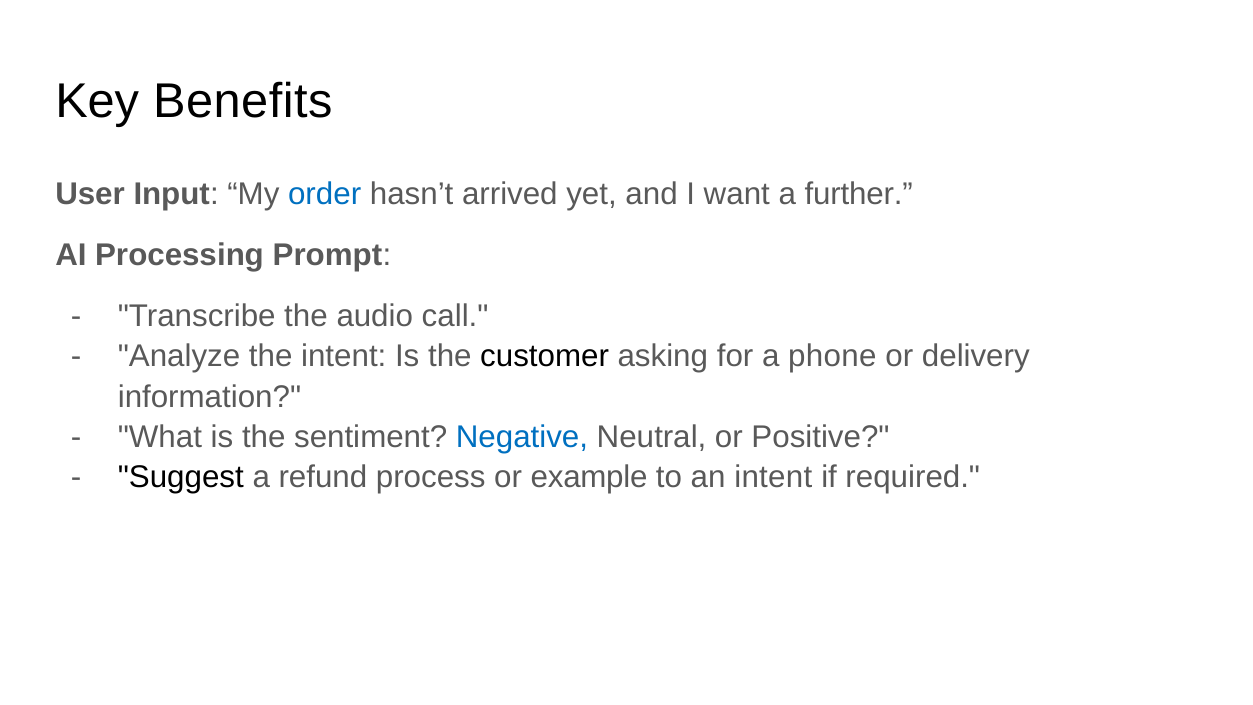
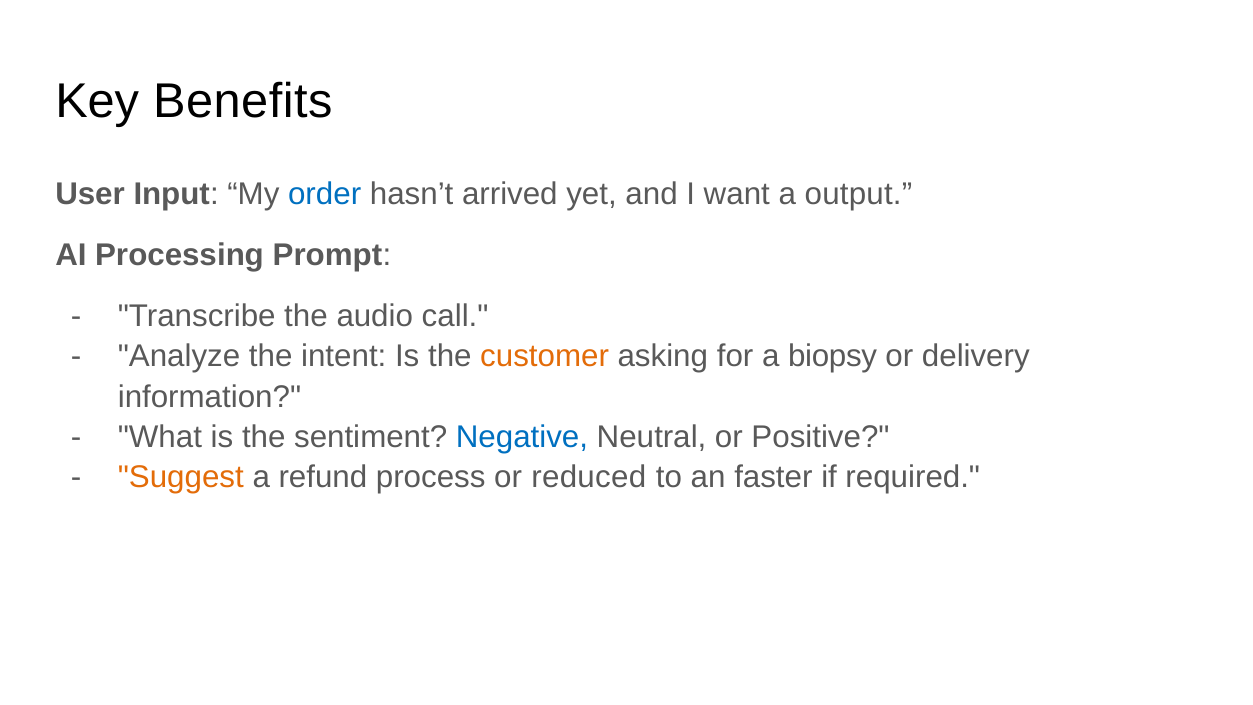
further: further -> output (858, 194)
customer colour: black -> orange (545, 356)
phone: phone -> biopsy (833, 356)
Suggest colour: black -> orange (181, 477)
example: example -> reduced (589, 477)
an intent: intent -> faster (773, 477)
